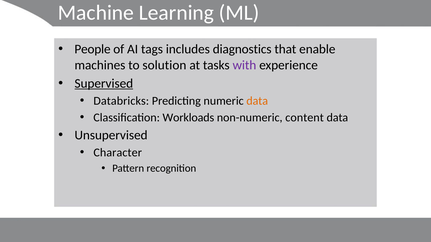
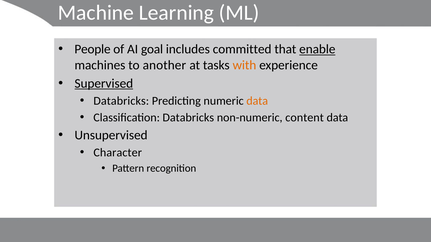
tags: tags -> goal (152, 49)
diagnostics: diagnostics -> committed (242, 49)
enable underline: none -> present (317, 49)
solution: solution -> another (164, 65)
with colour: purple -> orange (244, 65)
Classification Workloads: Workloads -> Databricks (188, 118)
